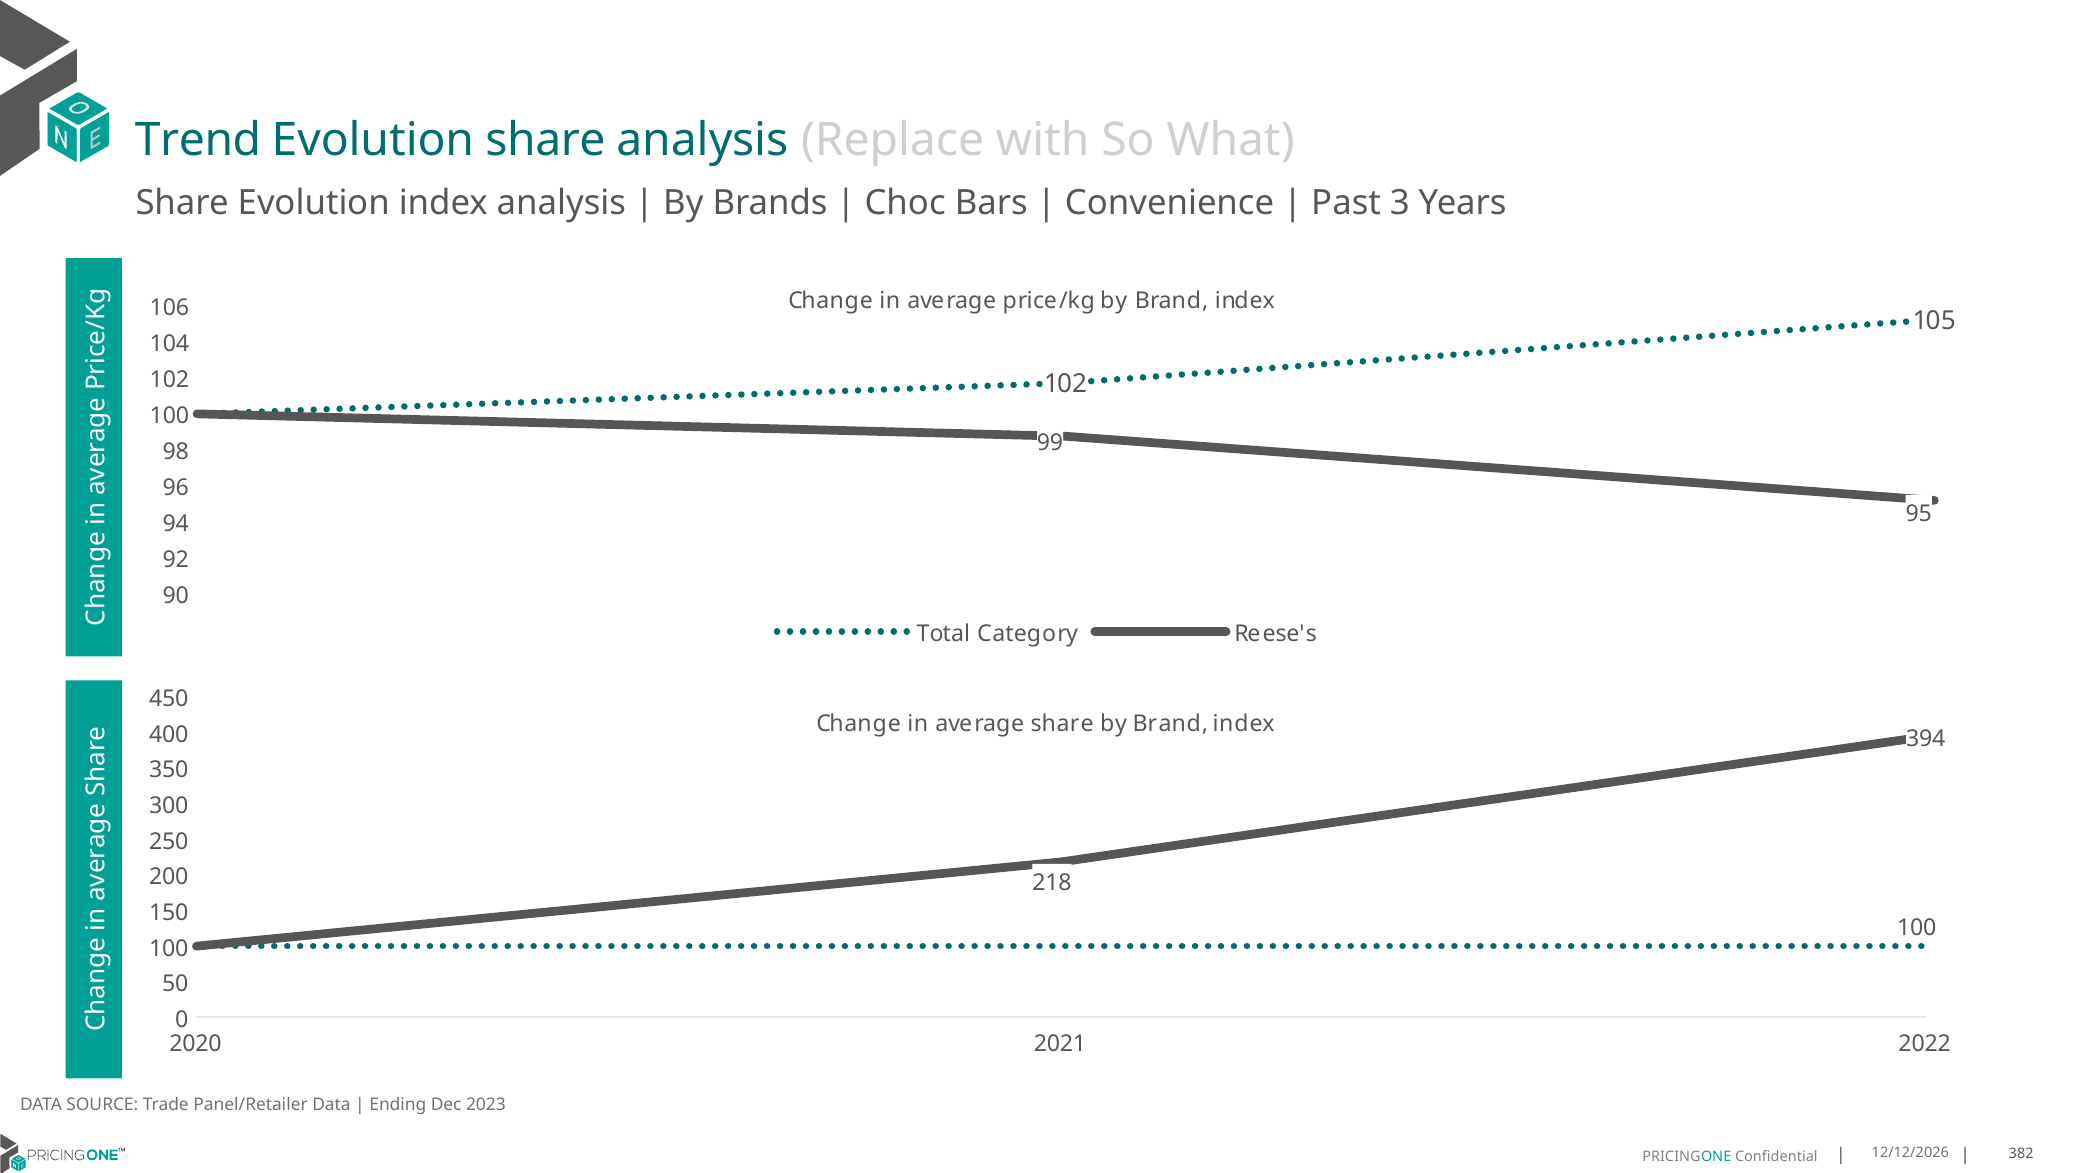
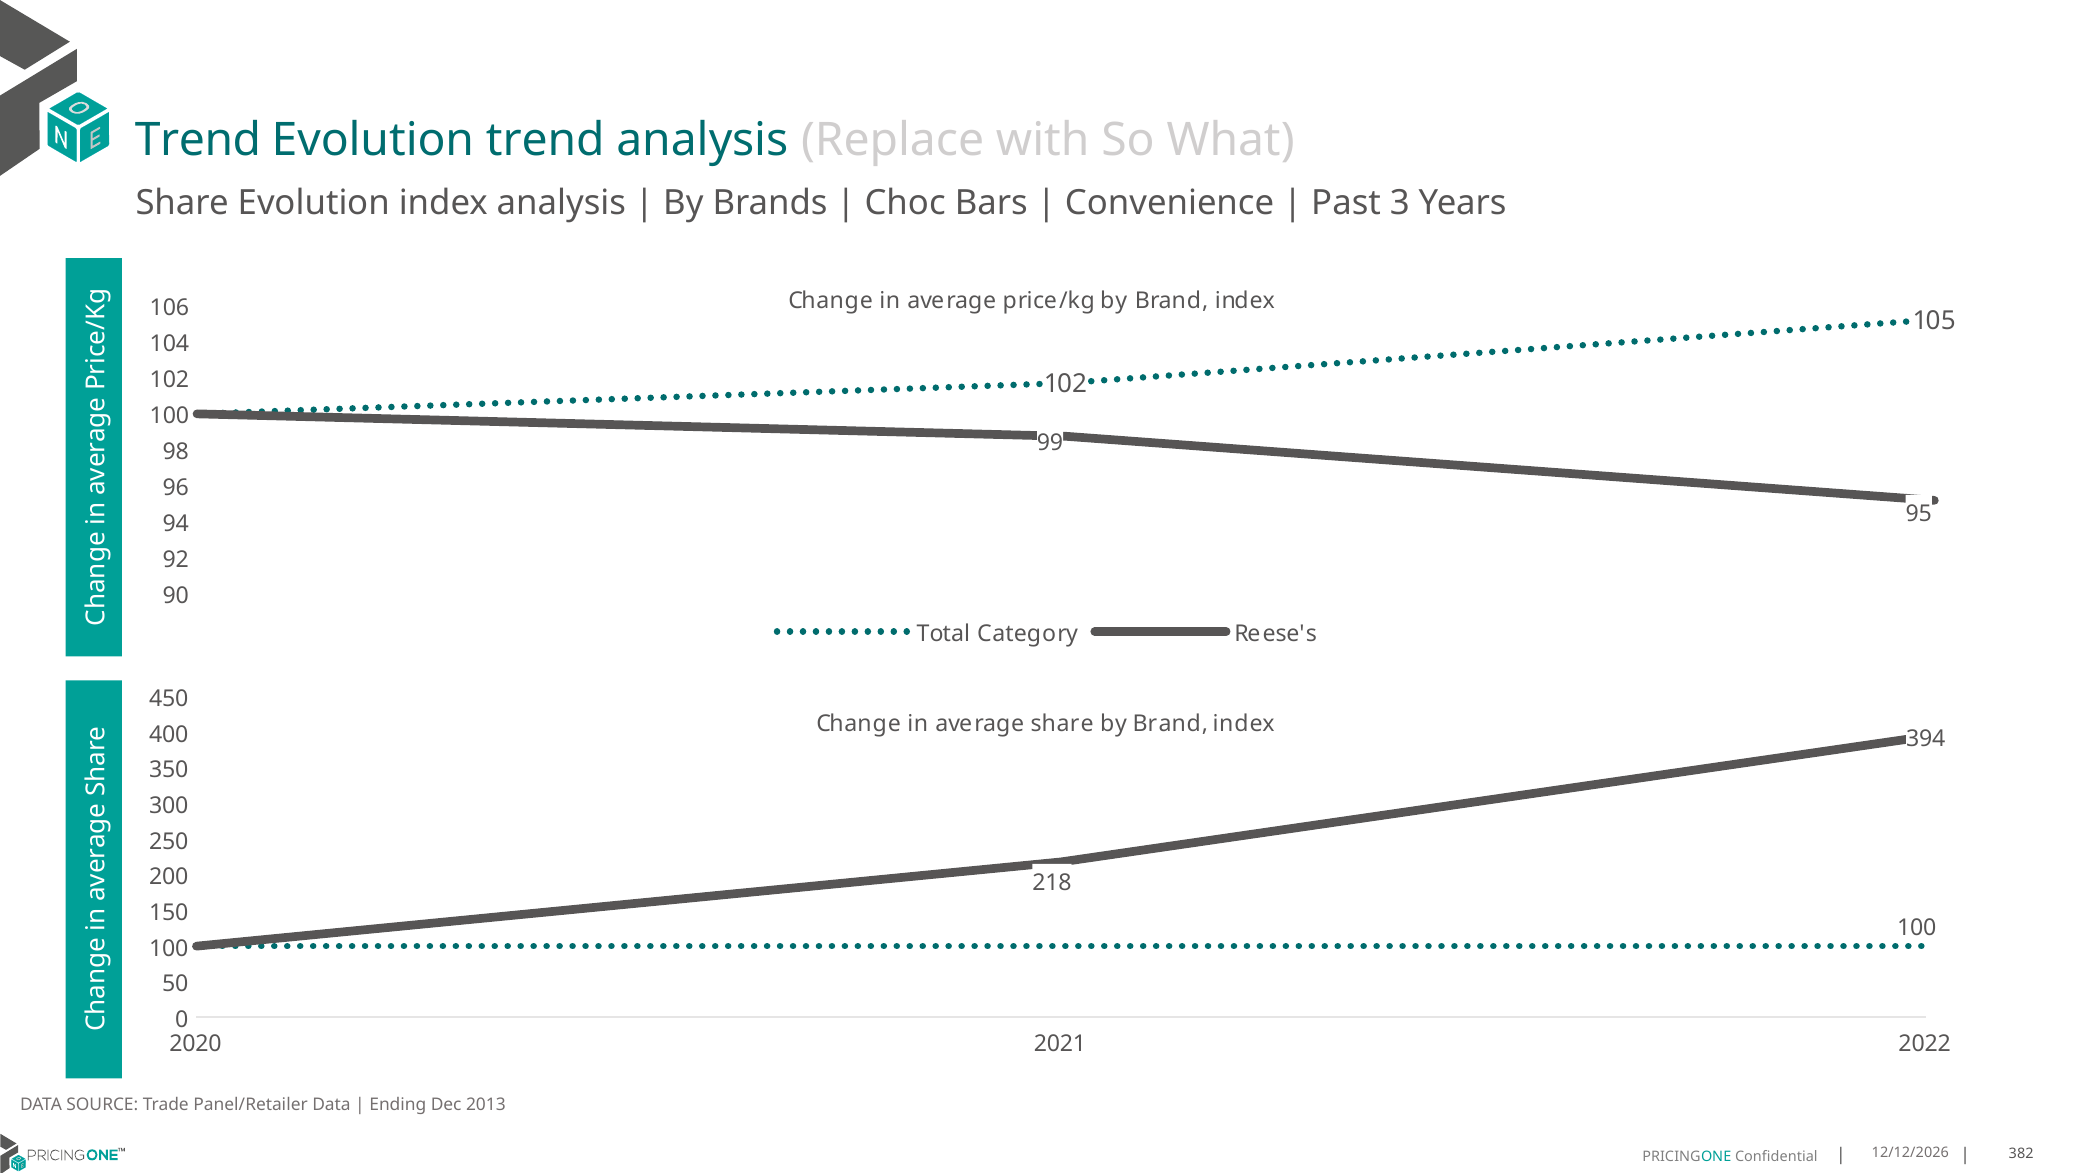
Evolution share: share -> trend (545, 140)
2023: 2023 -> 2013 (486, 1105)
